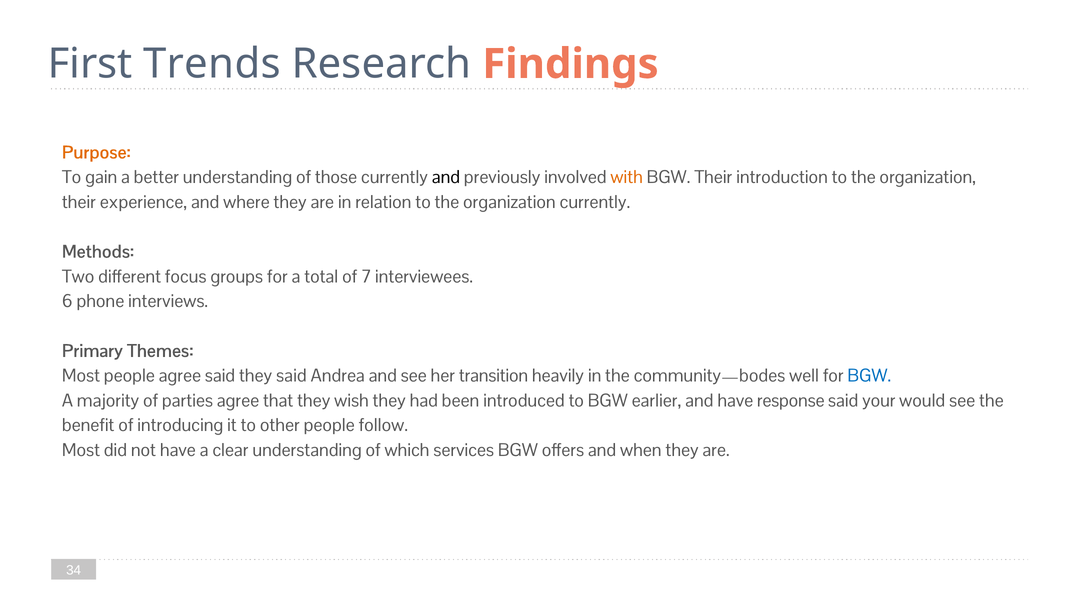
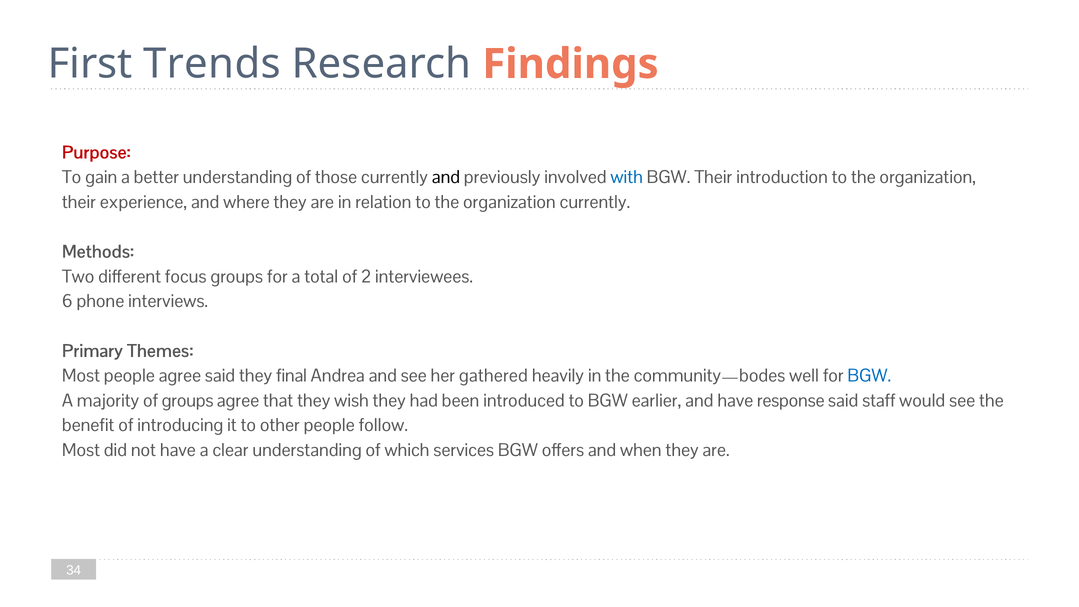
Purpose colour: orange -> red (96, 153)
with colour: orange -> blue (627, 177)
7: 7 -> 2 (366, 277)
they said: said -> final (292, 376)
transition: transition -> gathered (493, 376)
of parties: parties -> groups (188, 401)
your: your -> staff (879, 401)
